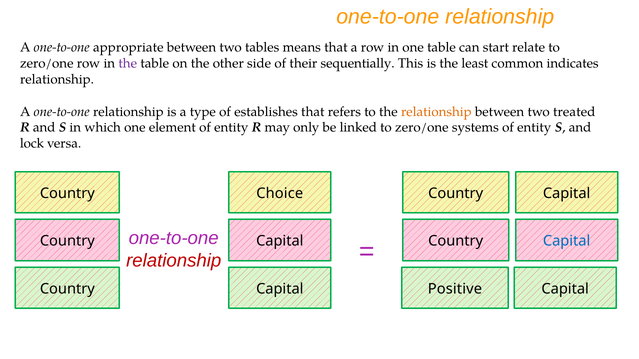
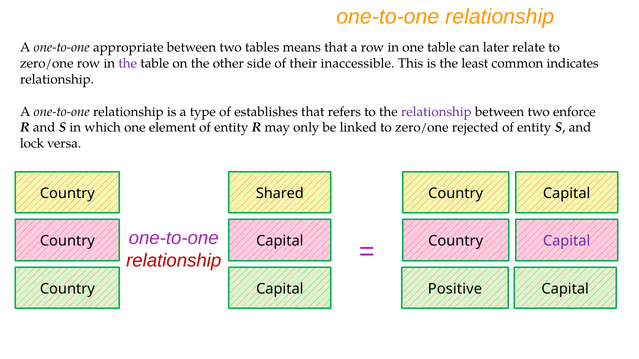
start: start -> later (496, 48)
sequentially: sequentially -> inaccessible (358, 64)
relationship colour: orange -> purple (436, 112)
treated: treated -> enforce (574, 112)
systems: systems -> rejected (475, 128)
Choice: Choice -> Shared (280, 193)
Capital colour: blue -> purple (567, 241)
